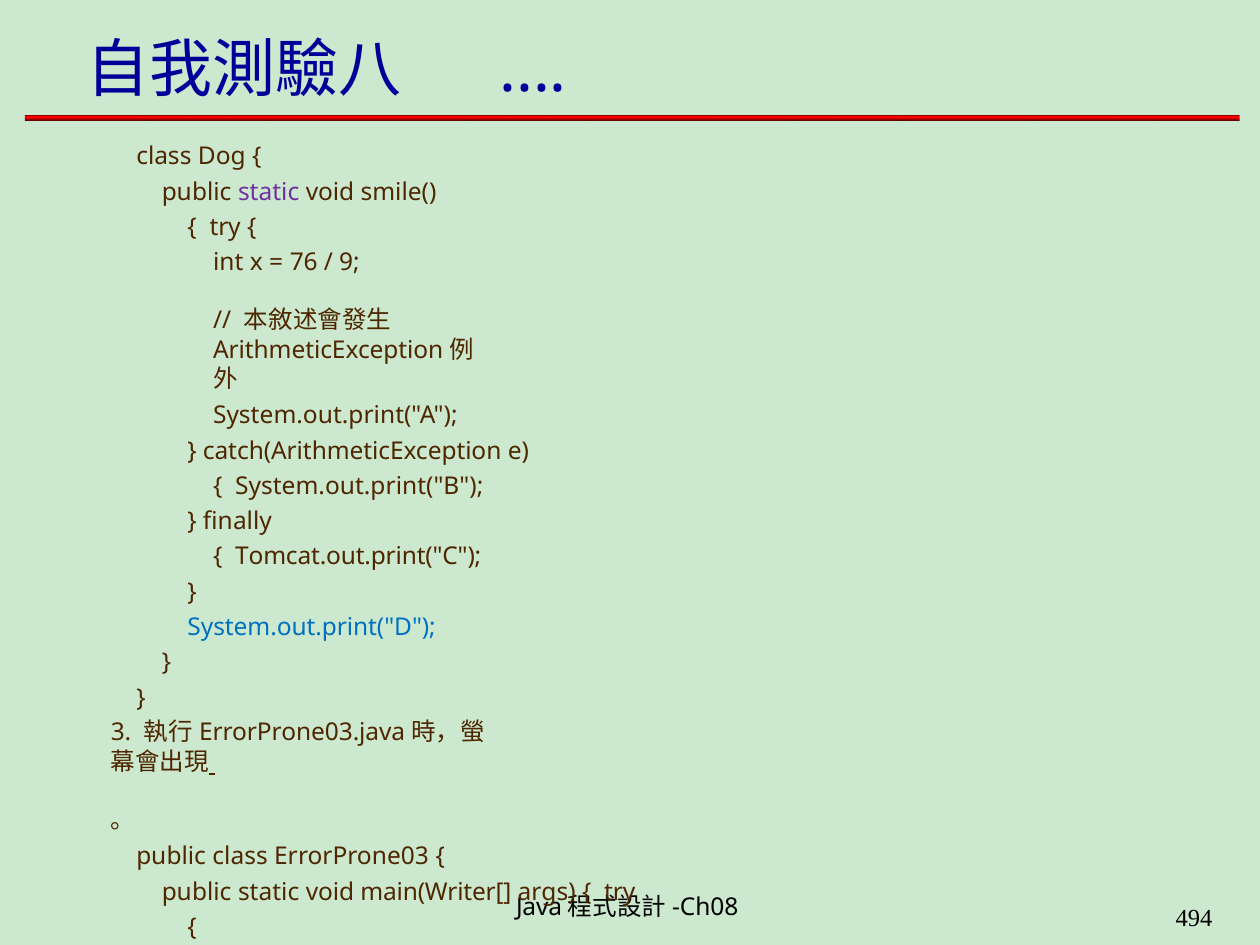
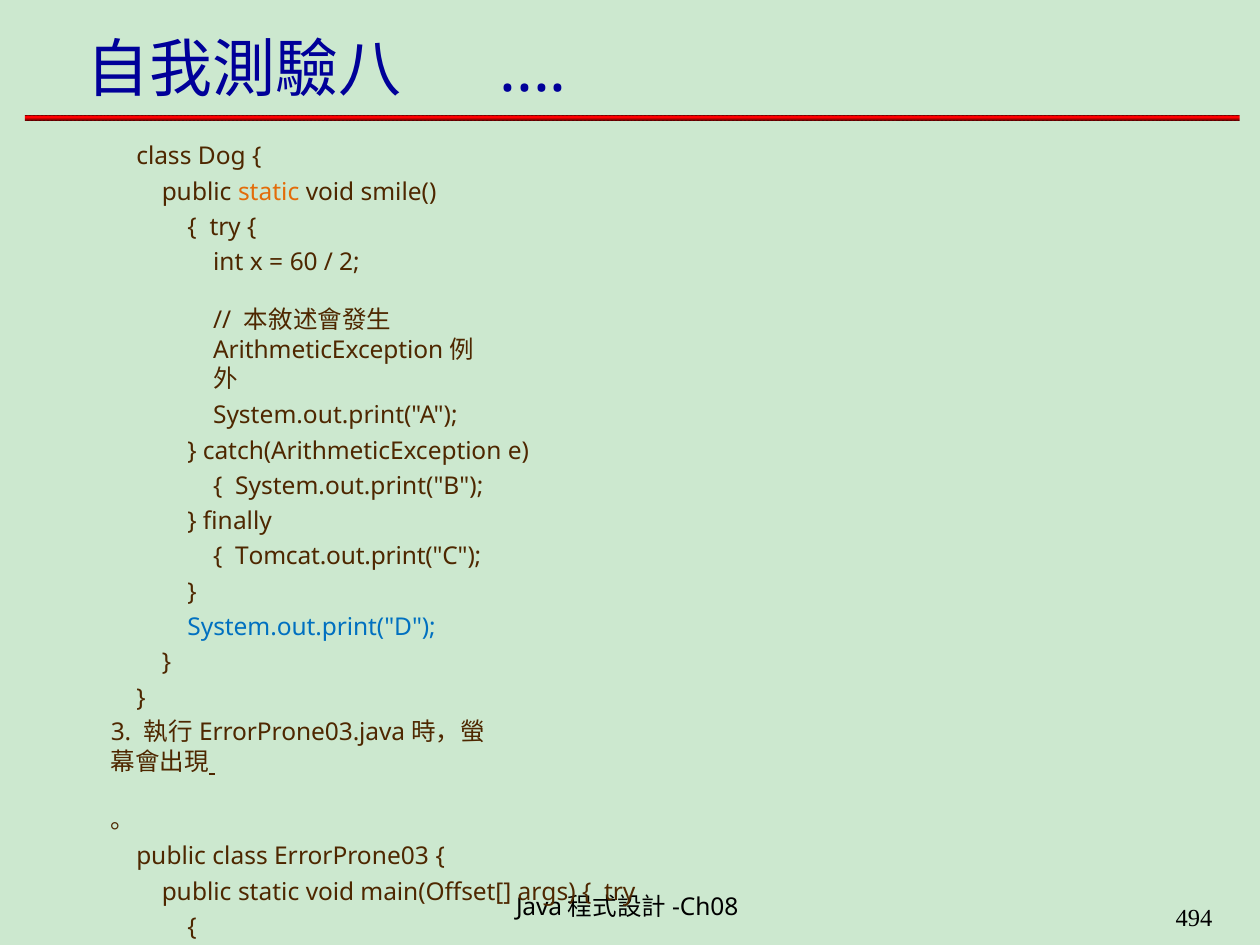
static colour: purple -> orange (269, 192)
76: 76 -> 60 (304, 262)
9: 9 -> 2 (349, 262)
main(Writer[: main(Writer[ -> main(Offset[ (436, 892)
